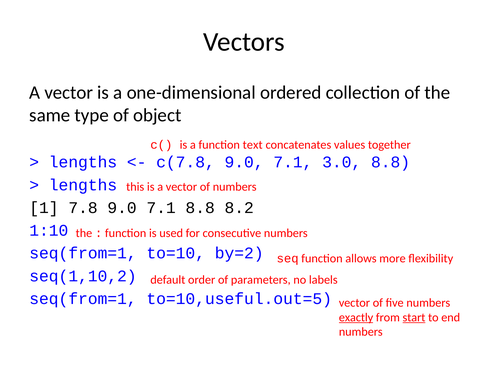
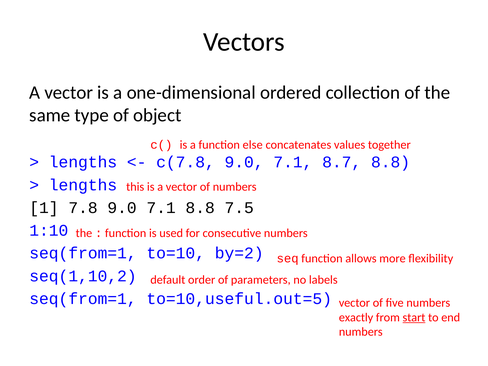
text: text -> else (253, 145)
3.0: 3.0 -> 8.7 (342, 162)
8.2: 8.2 -> 7.5 (239, 208)
exactly underline: present -> none (356, 317)
